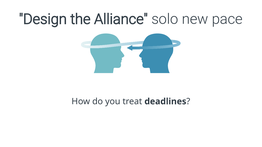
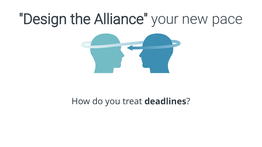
solo: solo -> your (165, 19)
